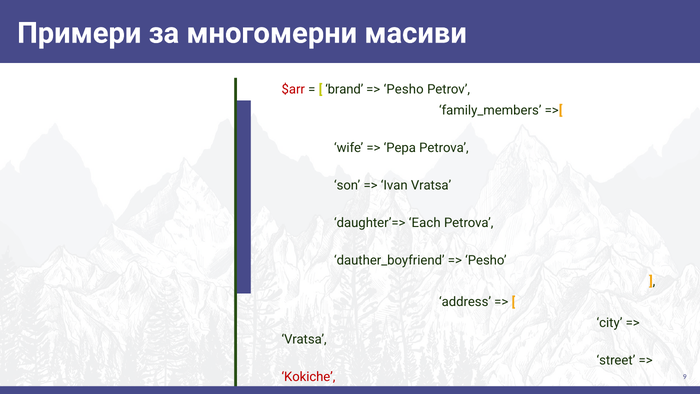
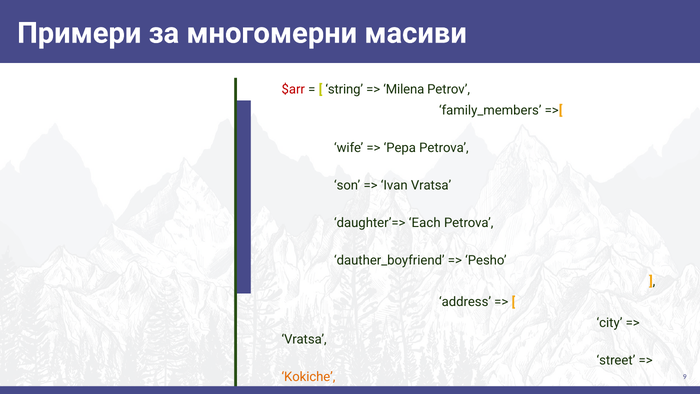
brand: brand -> string (344, 89)
Pesho: Pesho -> Milena (404, 89)
Kokiche colour: red -> orange (308, 377)
